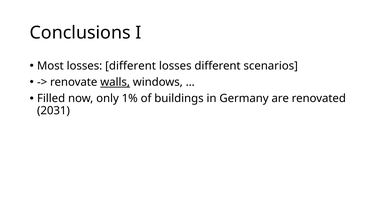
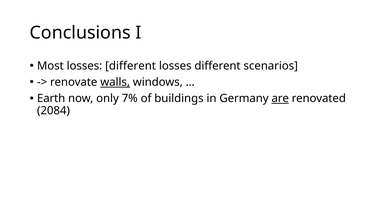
Filled: Filled -> Earth (51, 99)
1%: 1% -> 7% (130, 99)
are underline: none -> present (280, 99)
2031: 2031 -> 2084 (53, 111)
